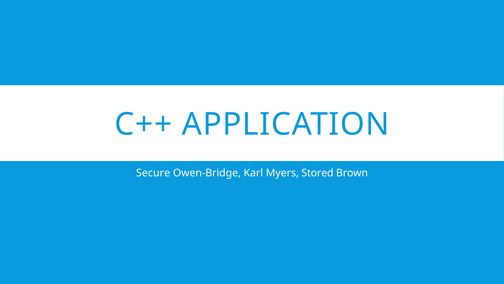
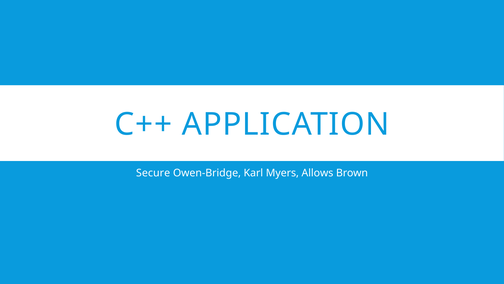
Stored: Stored -> Allows (317, 173)
